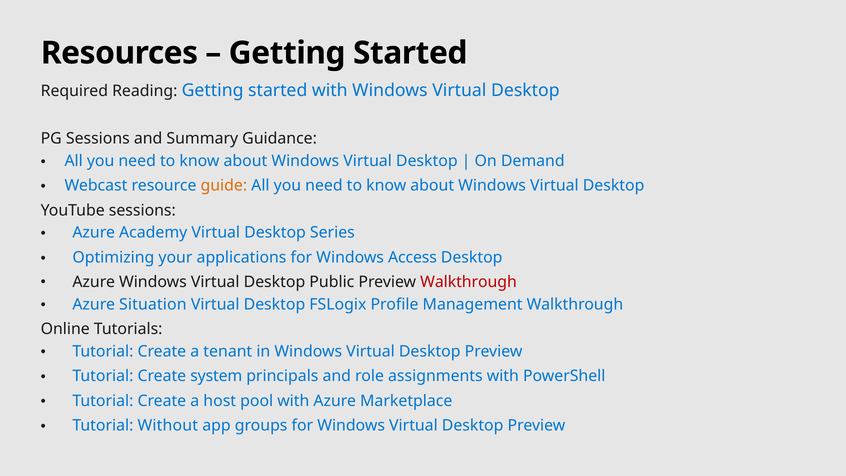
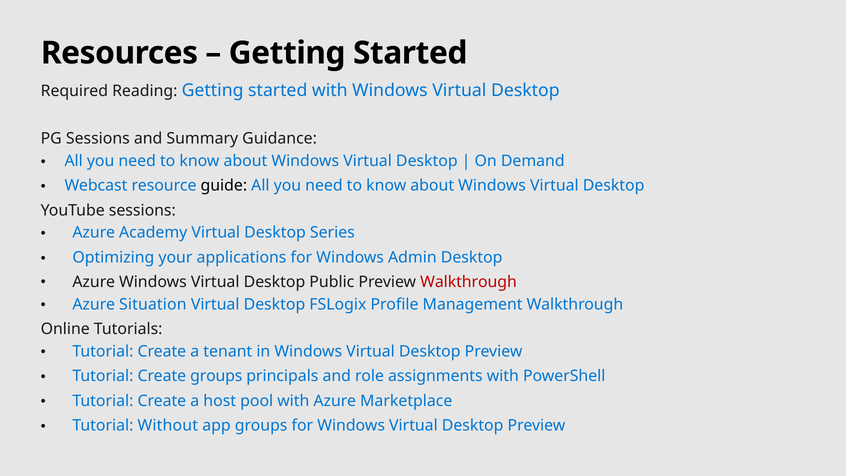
guide colour: orange -> black (224, 186)
Access: Access -> Admin (412, 257)
Create system: system -> groups (216, 376)
